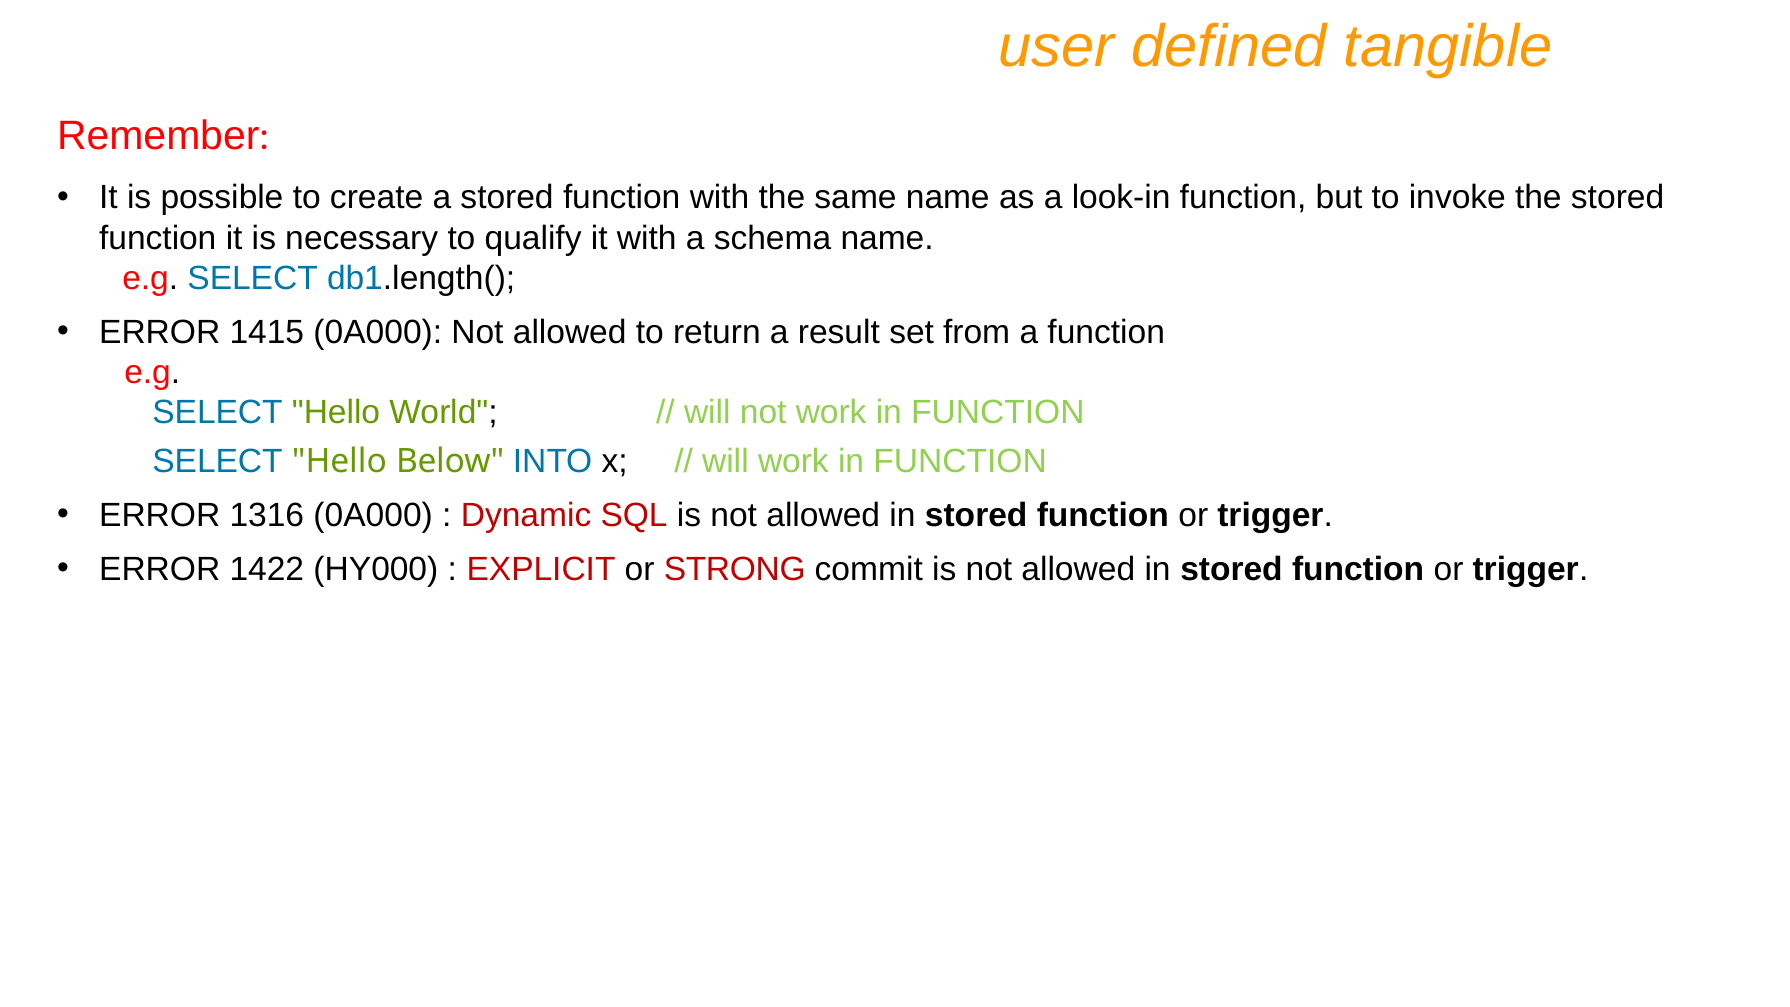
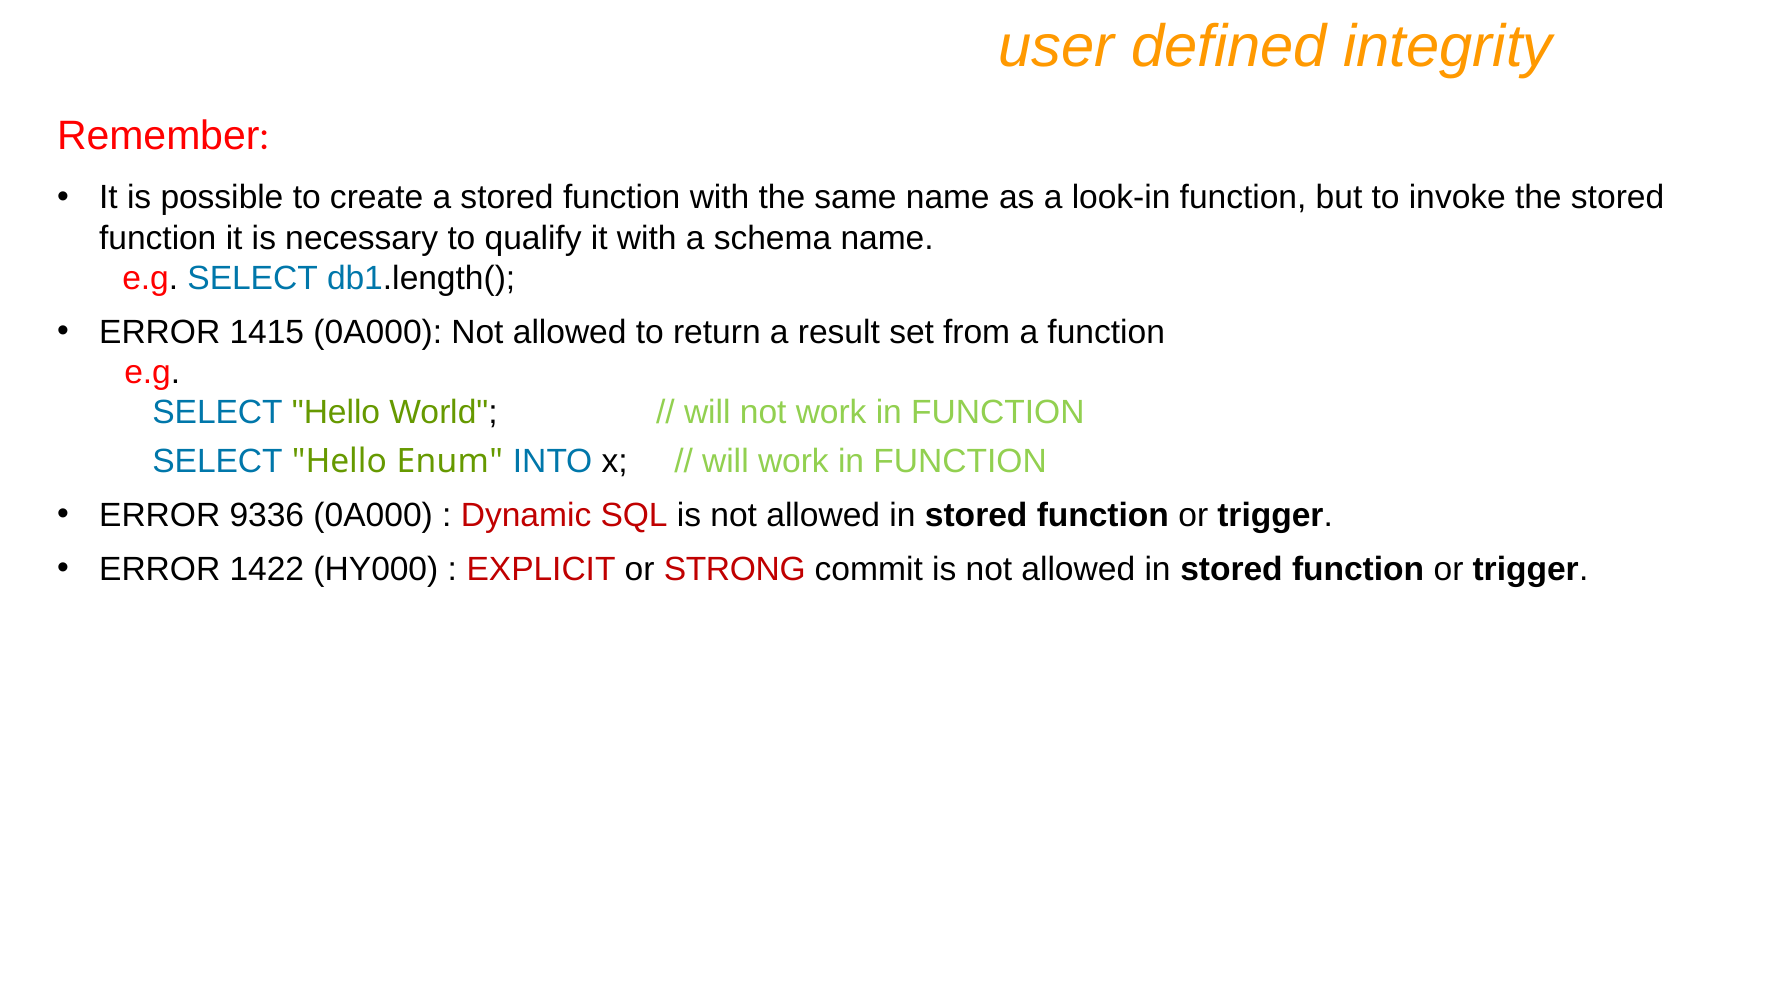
tangible: tangible -> integrity (1448, 47)
Below: Below -> Enum (450, 462)
1316: 1316 -> 9336 (267, 516)
